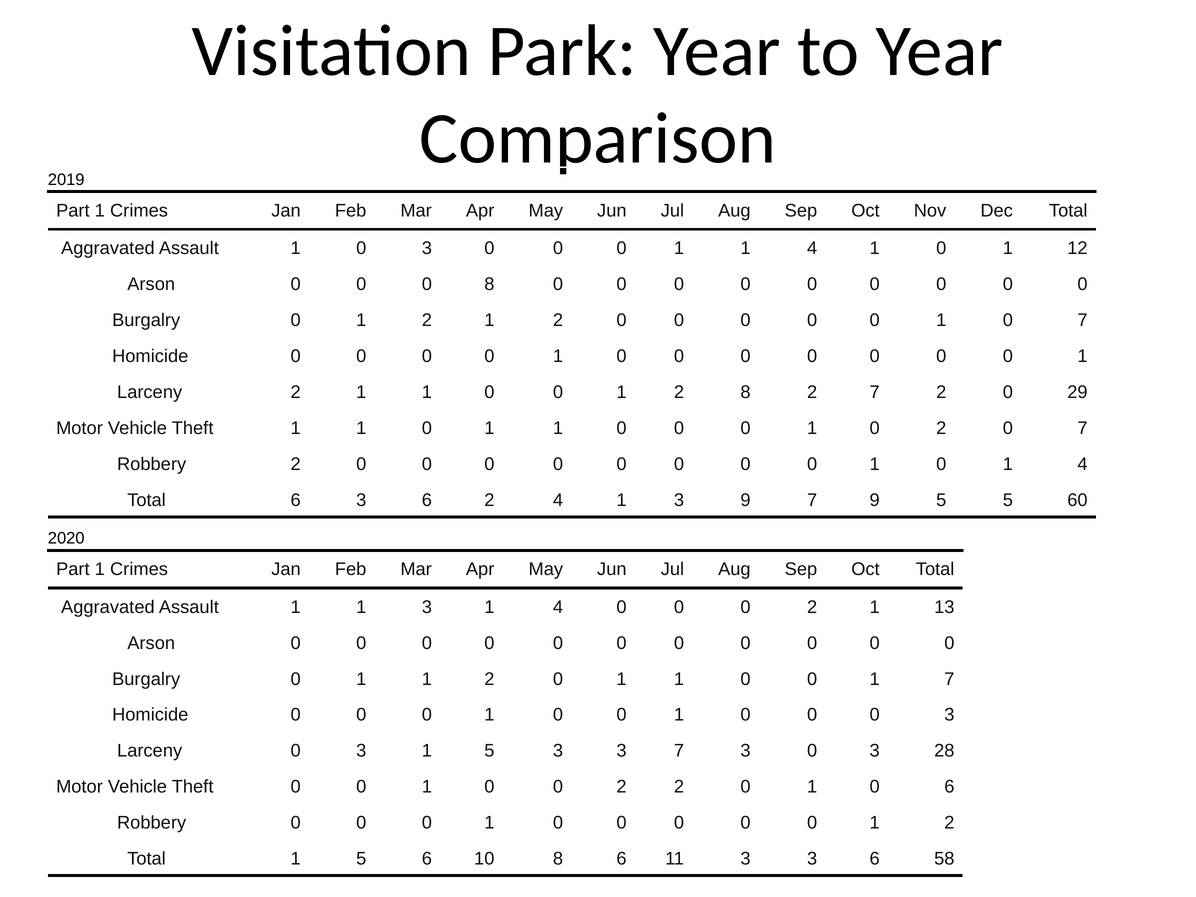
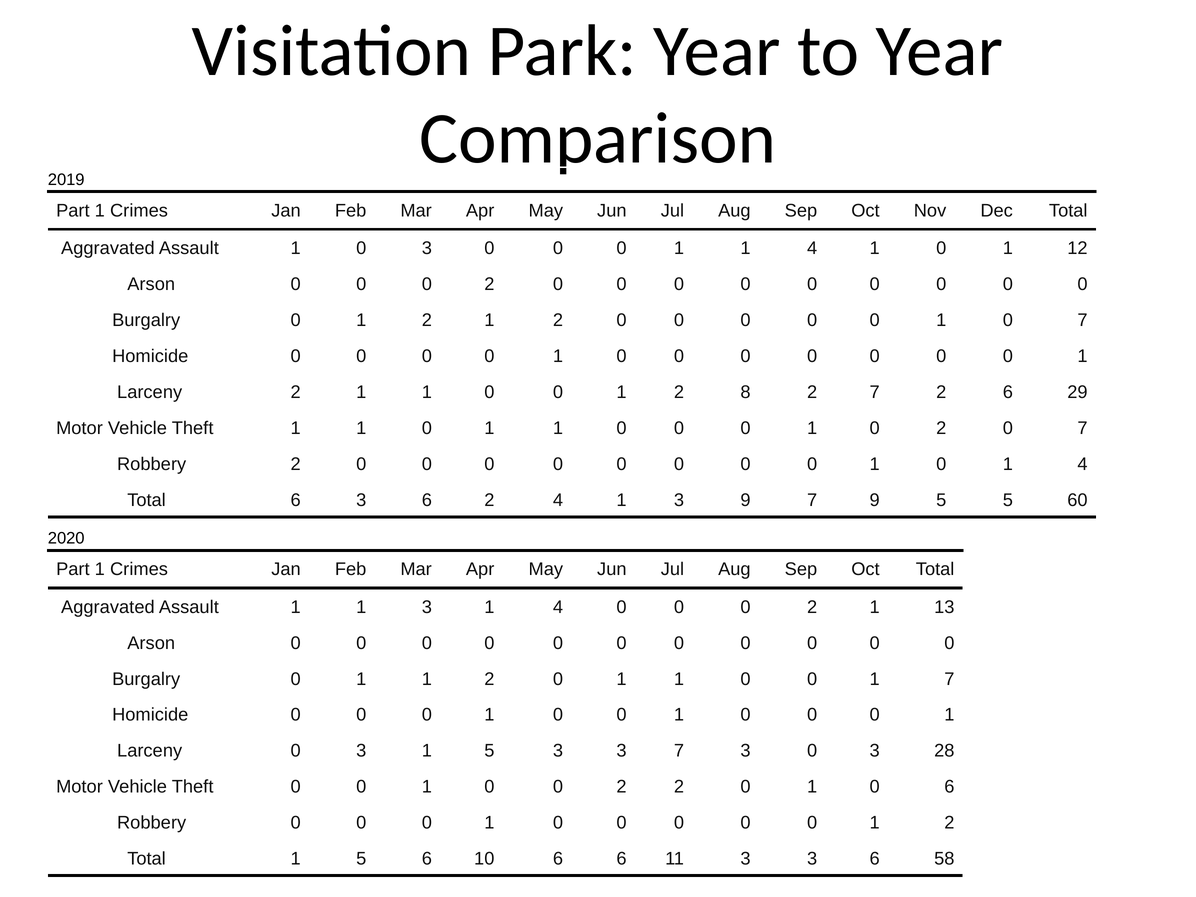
8: 8 -> 2 (489, 284)
7 2 0: 0 -> 6 (1008, 392)
3: 3 -> 1 (949, 715)
10 8: 8 -> 6 (558, 859)
